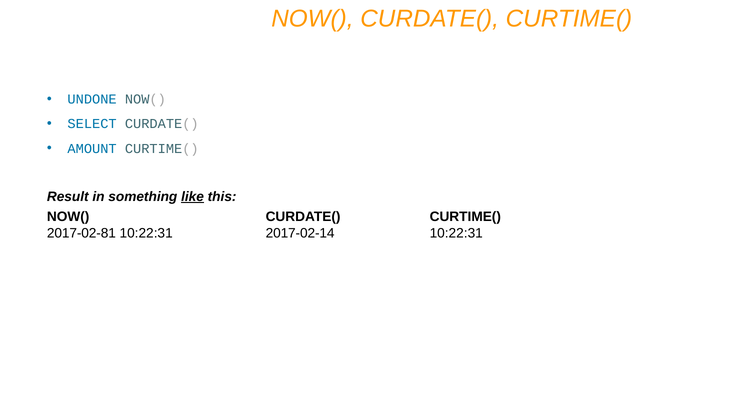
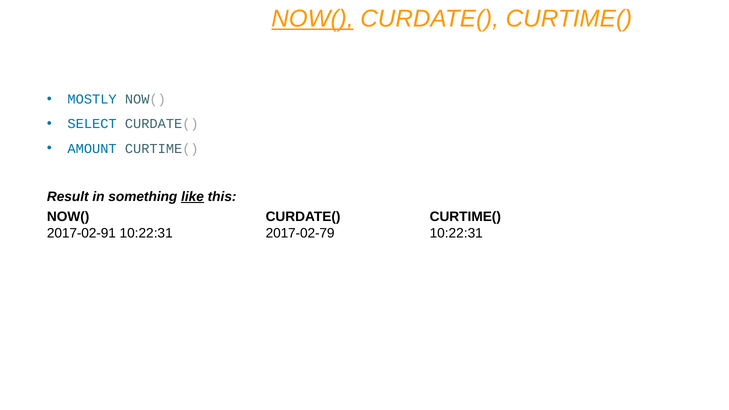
NOW( underline: none -> present (312, 19)
UNDONE: UNDONE -> MOSTLY (92, 99)
2017-02-81: 2017-02-81 -> 2017-02-91 (81, 233)
2017-02-14: 2017-02-14 -> 2017-02-79 (300, 233)
